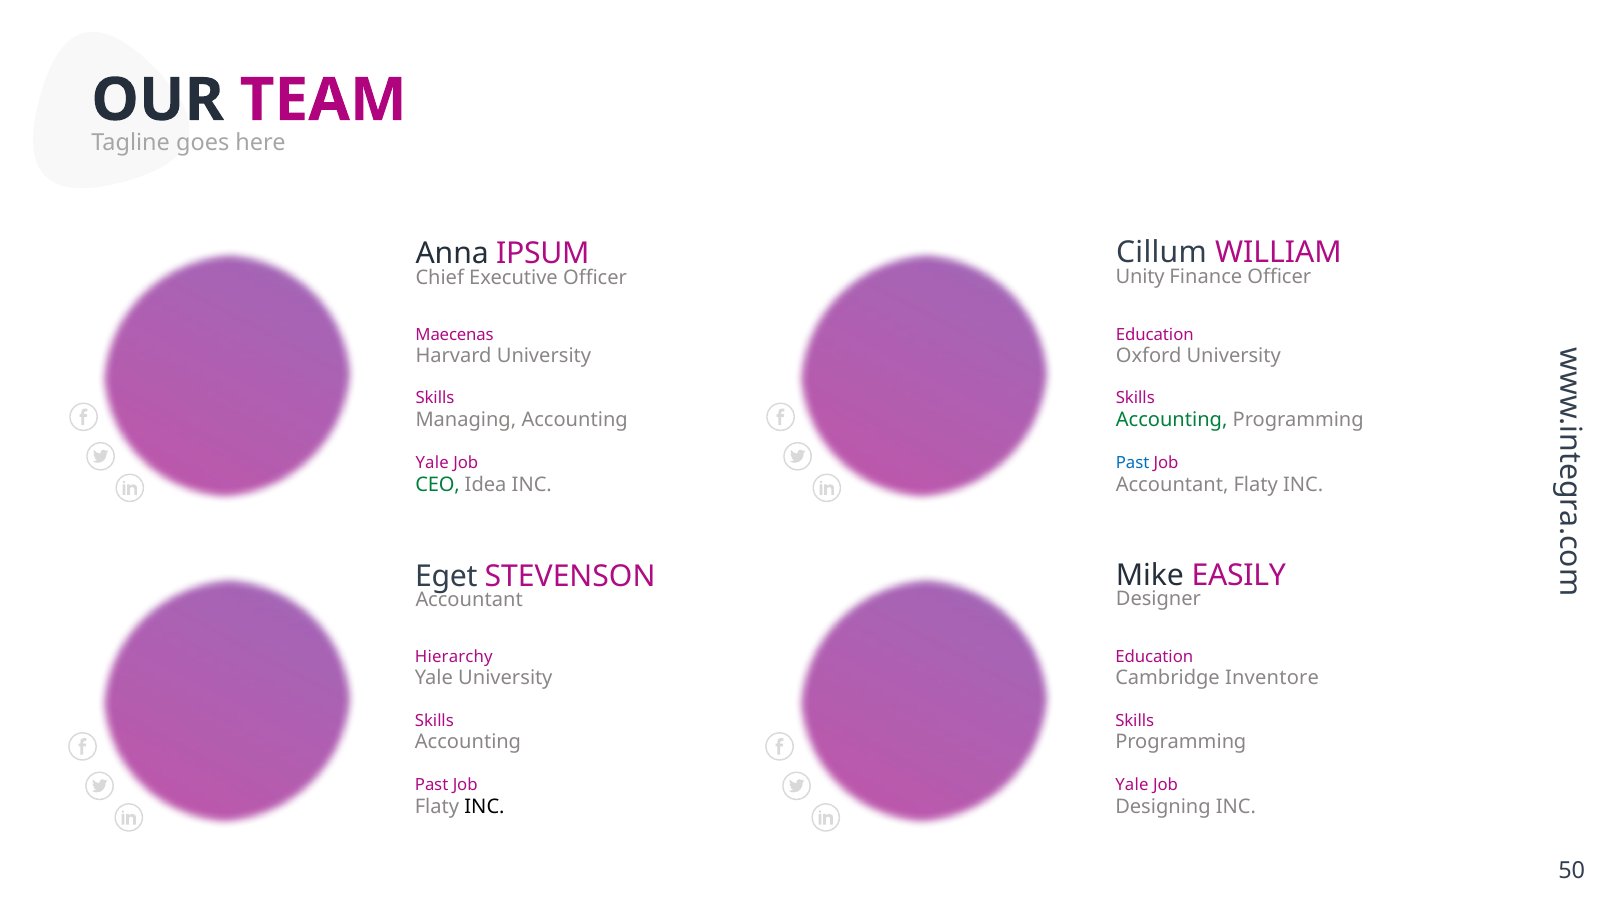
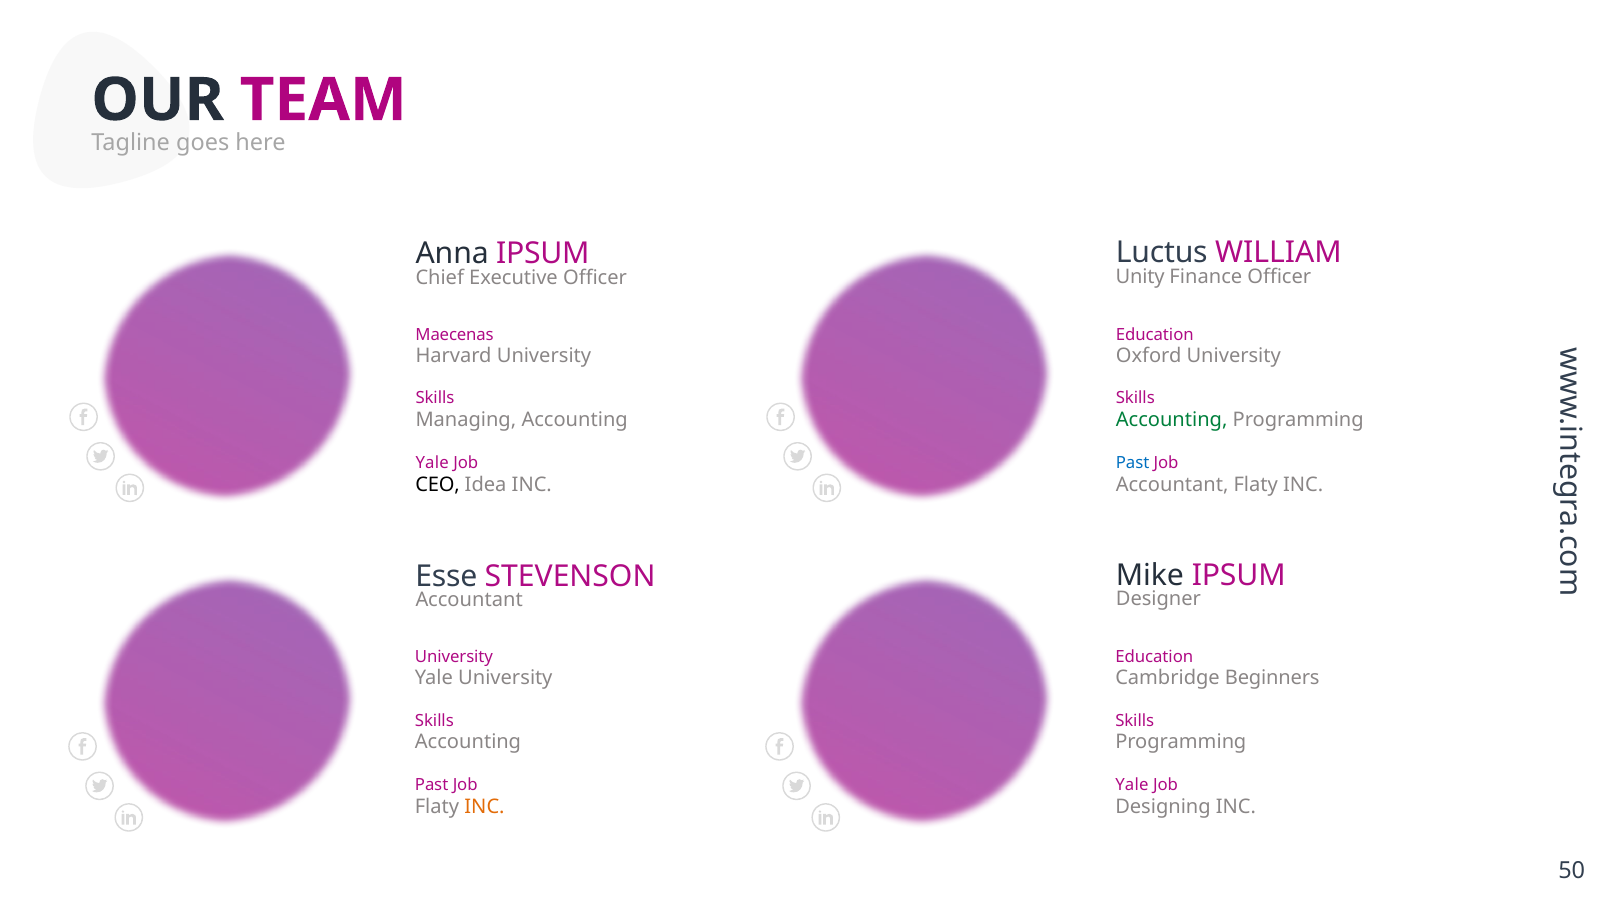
Cillum: Cillum -> Luctus (1162, 253)
CEO colour: green -> black (438, 485)
Mike EASILY: EASILY -> IPSUM (1239, 576)
Eget: Eget -> Esse (446, 577)
Hierarchy: Hierarchy -> University (454, 657)
Inventore: Inventore -> Beginners (1272, 678)
INC colour: black -> orange (484, 807)
